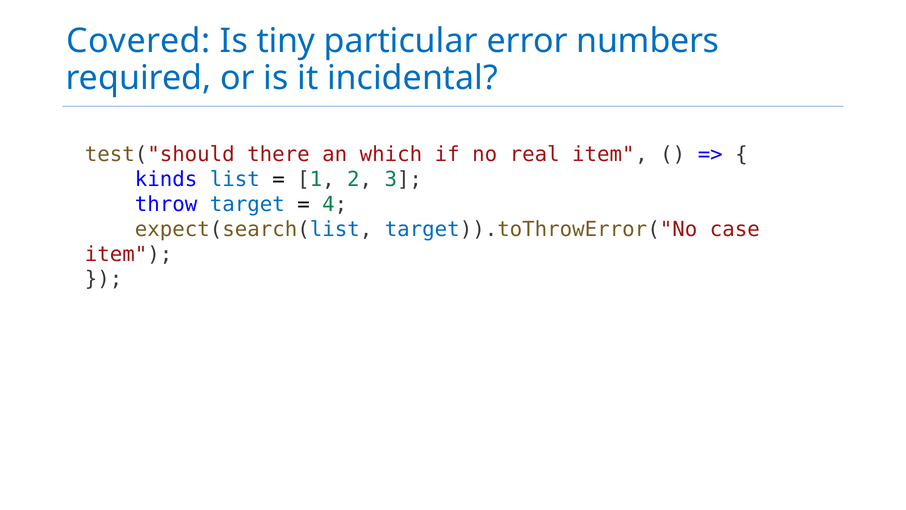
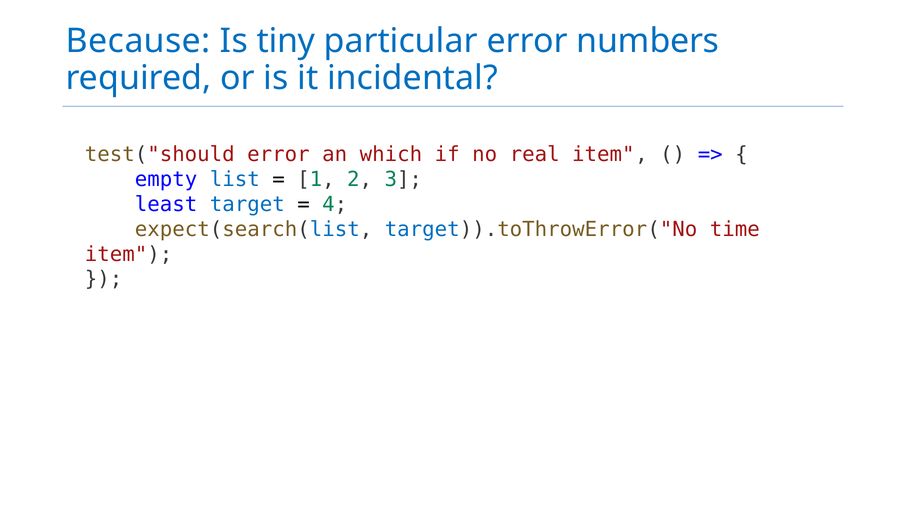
Covered: Covered -> Because (138, 41)
test("should there: there -> error (278, 154)
kinds: kinds -> empty (166, 179)
throw: throw -> least (166, 204)
case: case -> time (735, 229)
